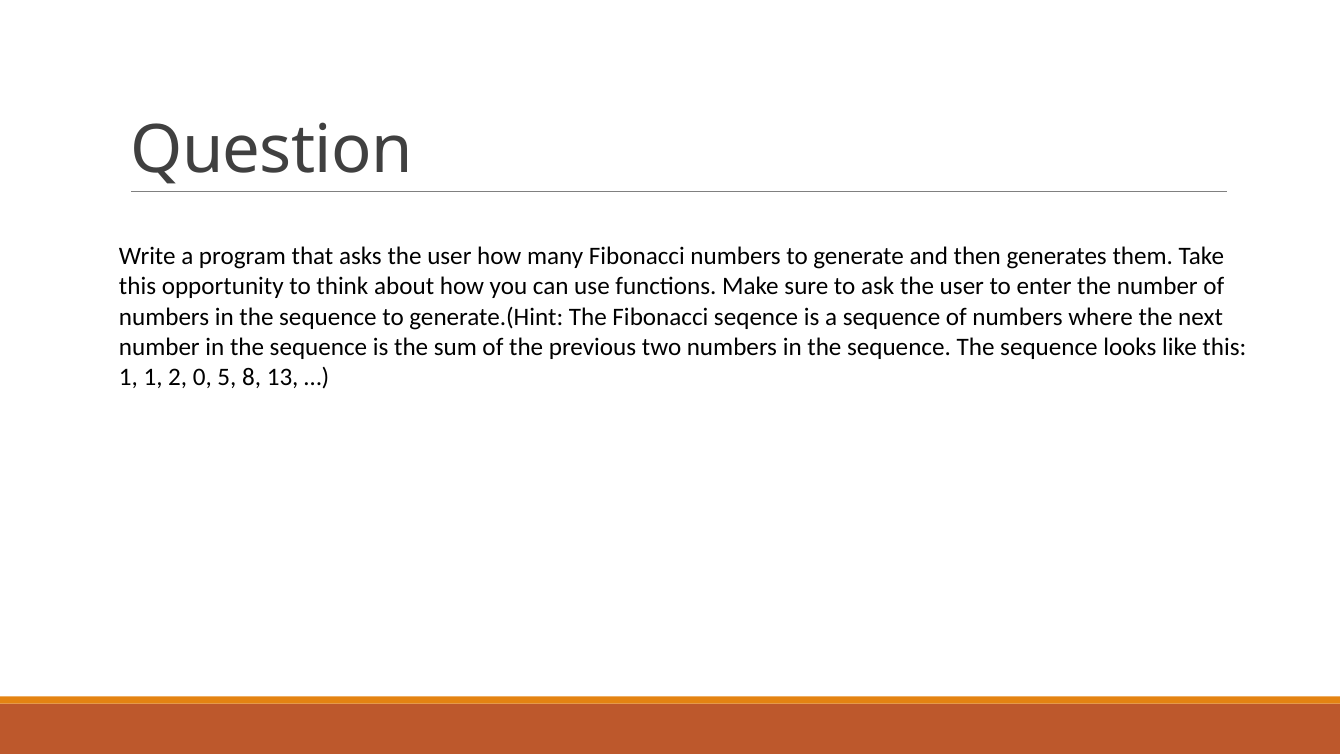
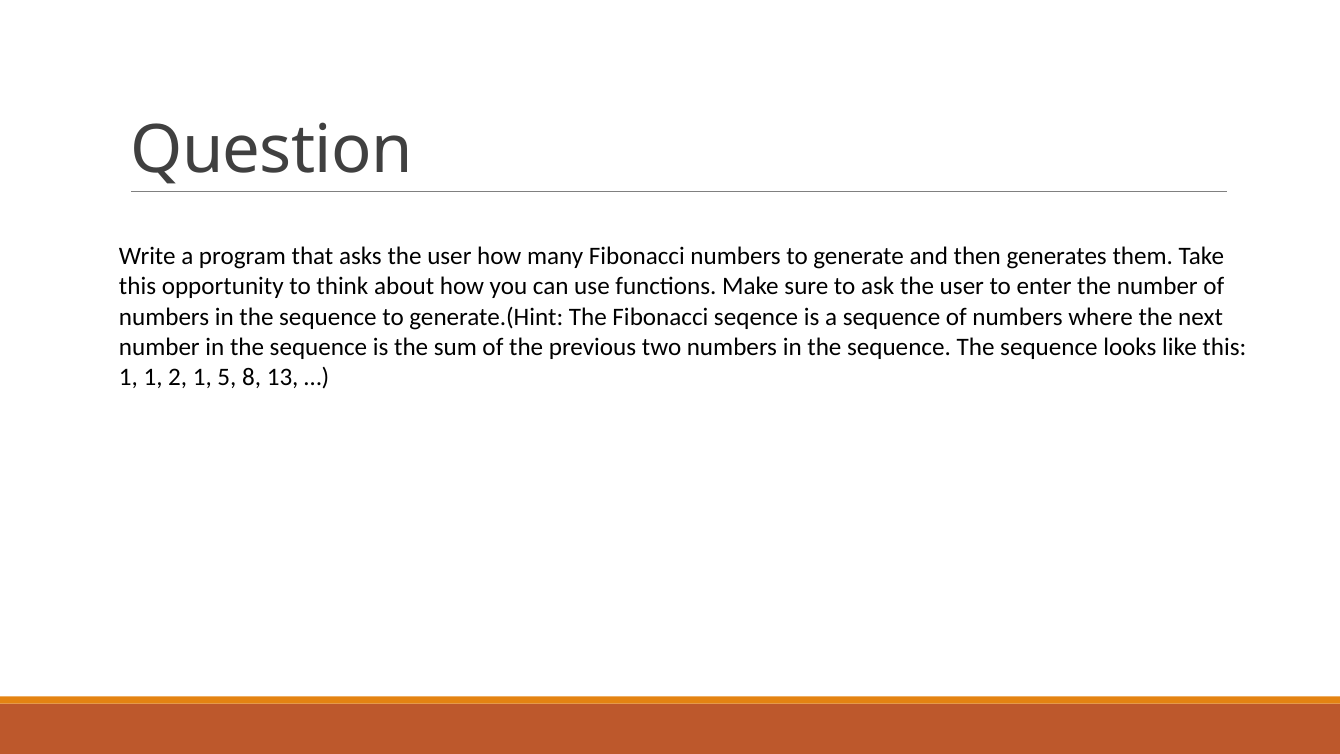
2 0: 0 -> 1 (202, 377)
